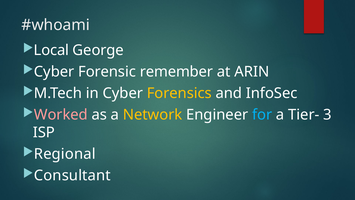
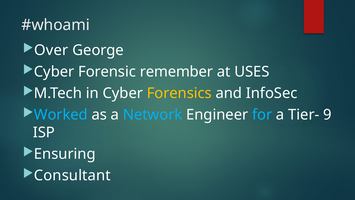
Local: Local -> Over (51, 50)
ARIN: ARIN -> USES (252, 72)
Worked colour: pink -> light blue (61, 115)
Network colour: yellow -> light blue (153, 115)
3: 3 -> 9 (327, 115)
Regional: Regional -> Ensuring (65, 154)
